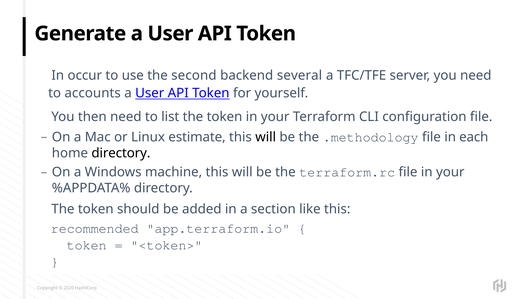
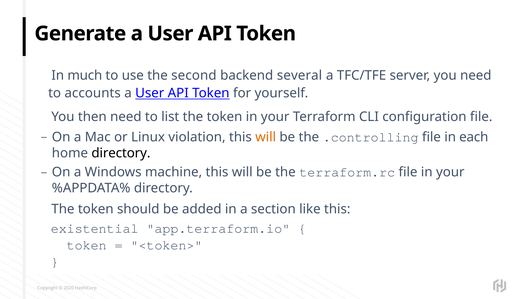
occur: occur -> much (85, 75)
estimate: estimate -> violation (197, 137)
will colour: black -> orange (266, 137)
.methodology: .methodology -> .controlling (371, 137)
recommended: recommended -> existential (95, 229)
